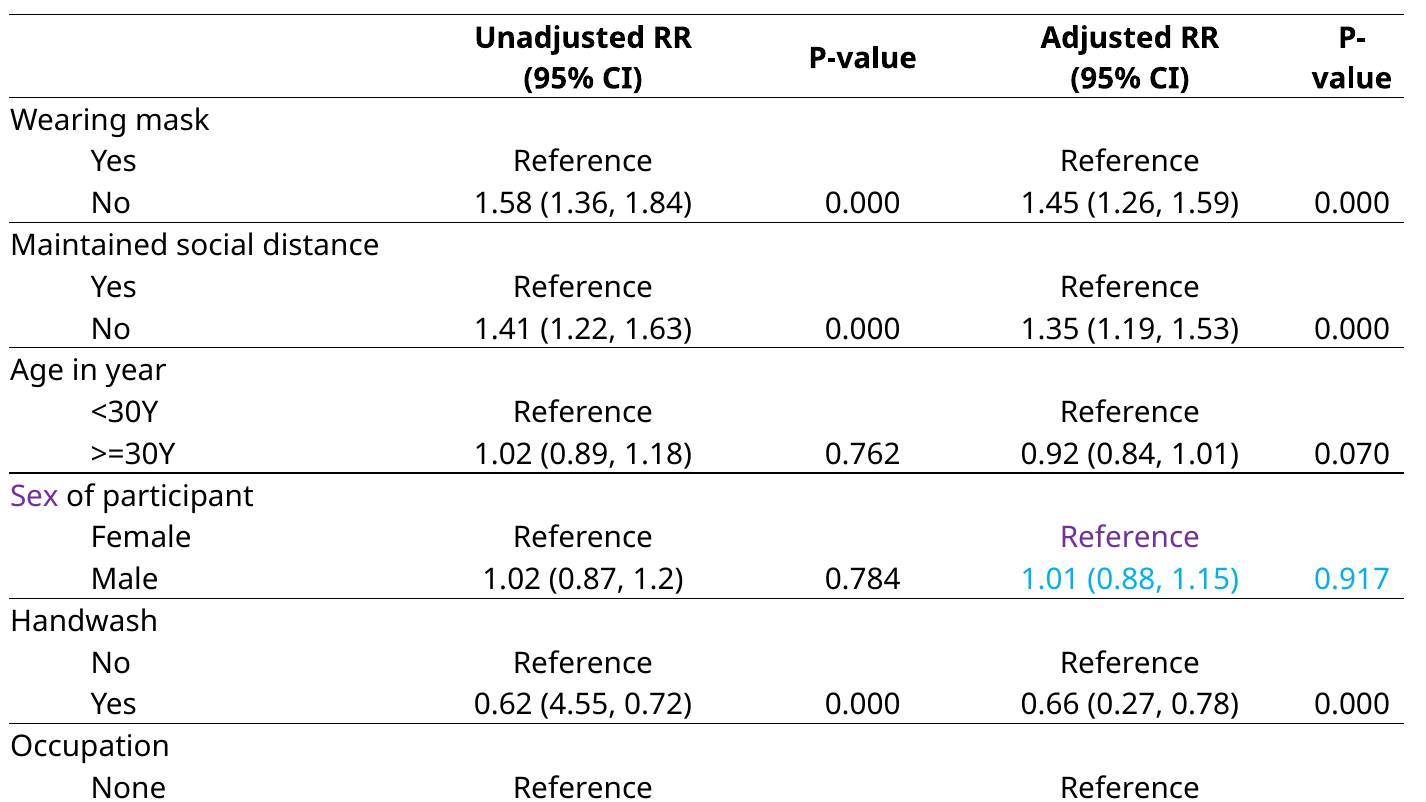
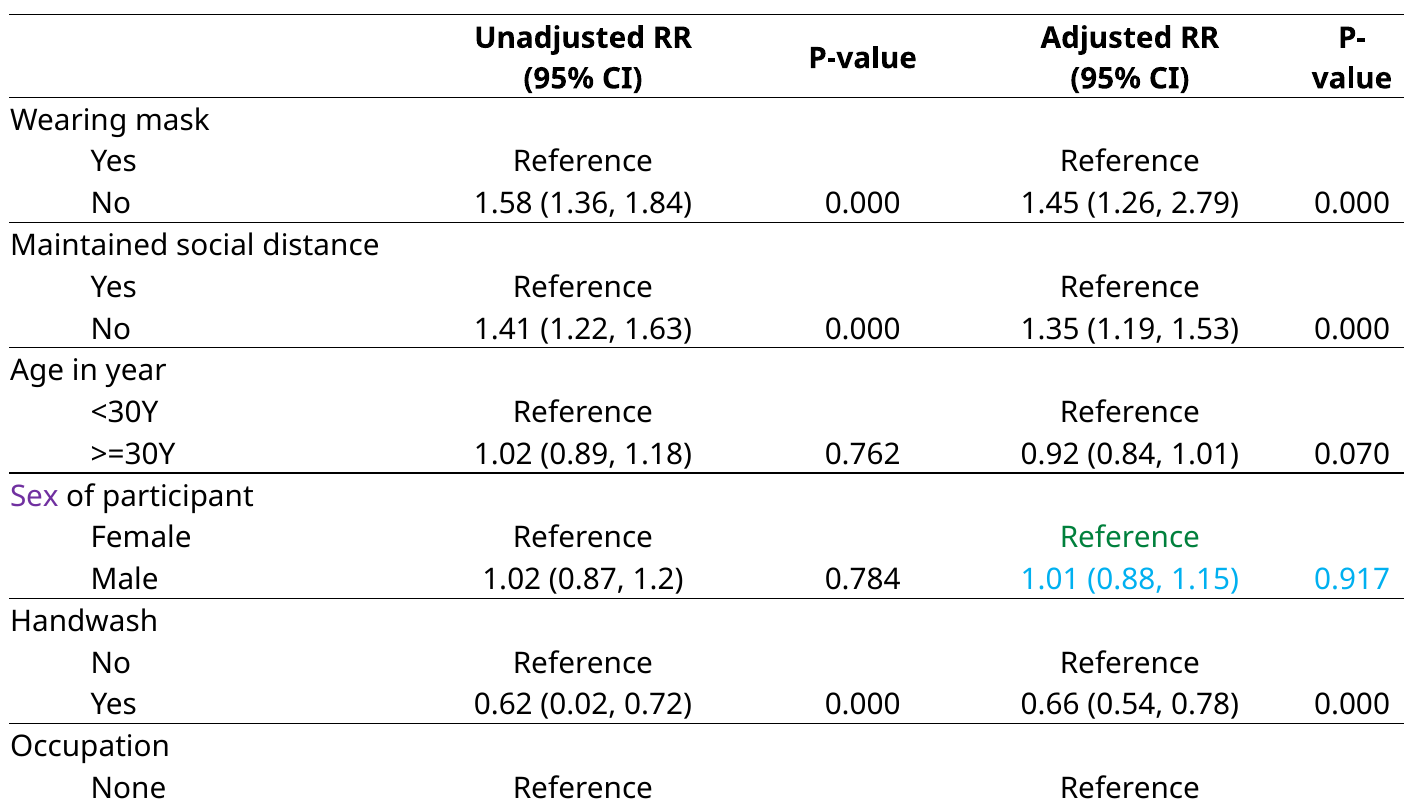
1.59: 1.59 -> 2.79 (1205, 204)
Reference colour: purple -> green (1130, 538)
4.55: 4.55 -> 0.02 (578, 705)
0.27: 0.27 -> 0.54 (1125, 705)
